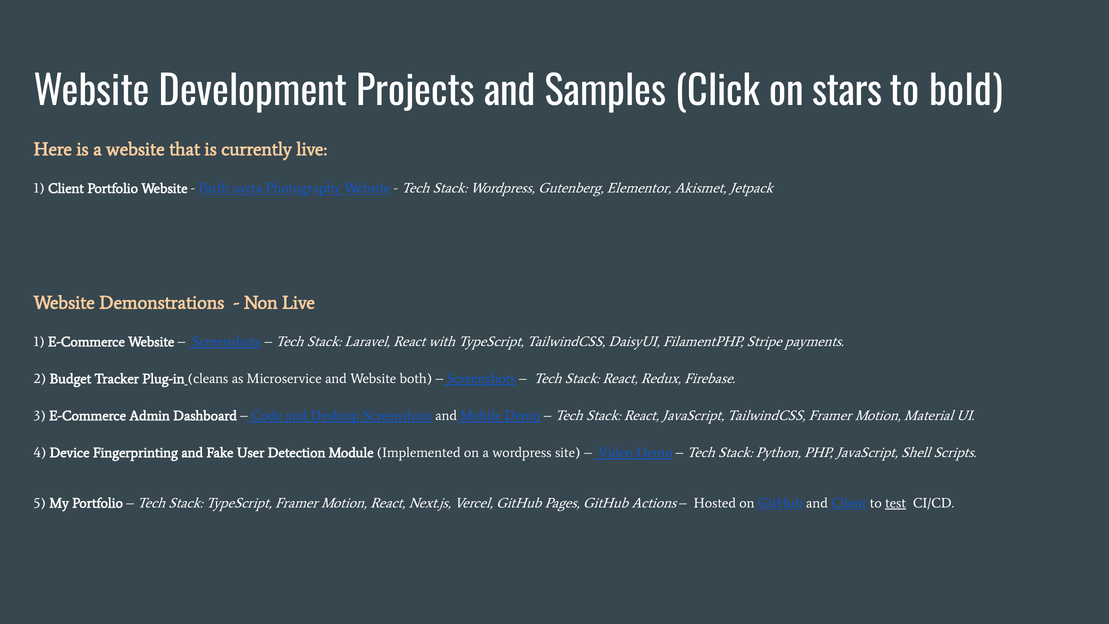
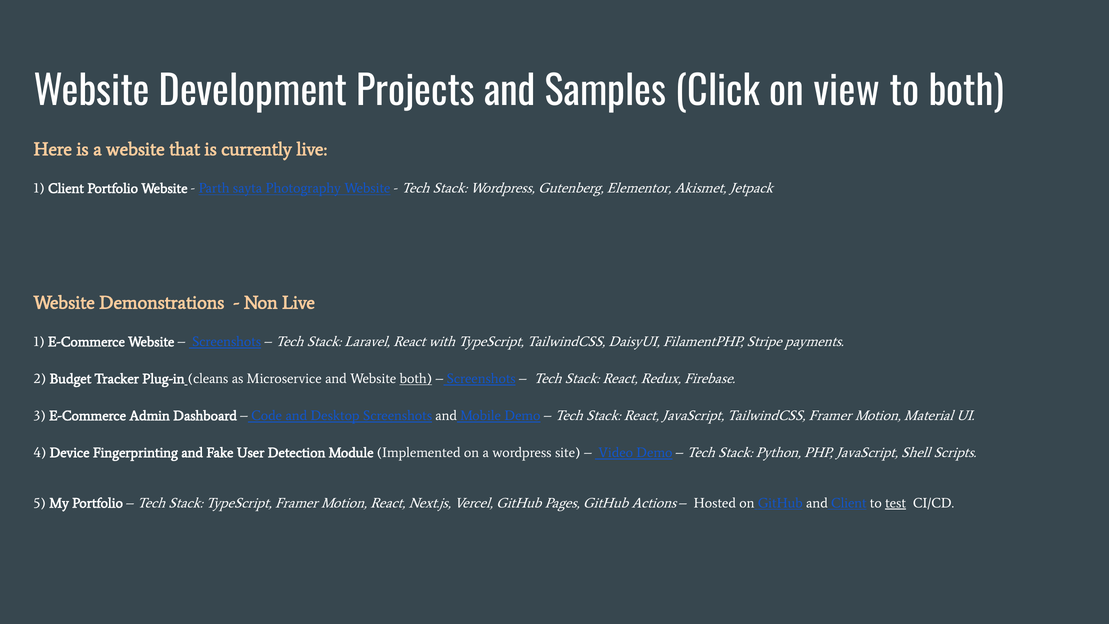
stars: stars -> view (847, 92)
to bold: bold -> both (966, 92)
both underline: none -> present (416, 379)
